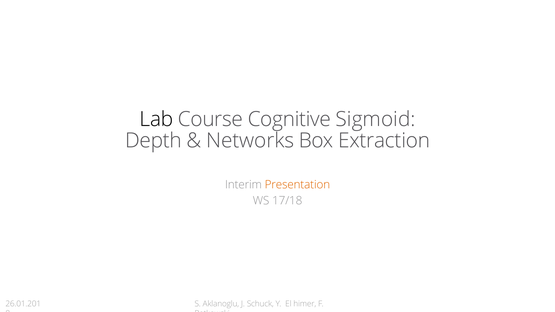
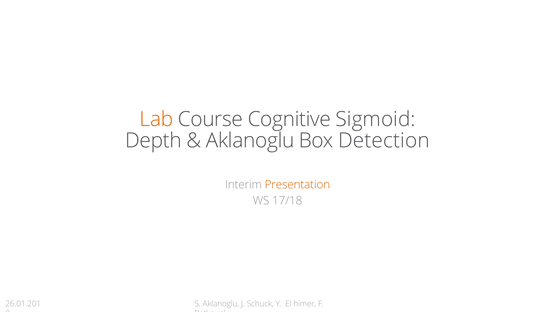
Lab colour: black -> orange (156, 119)
Networks: Networks -> Aklanoglu (250, 141)
Extraction: Extraction -> Detection (384, 141)
